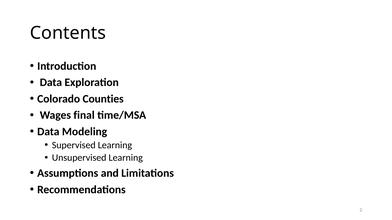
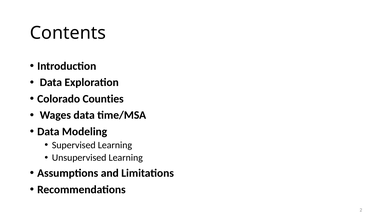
Wages final: final -> data (84, 115)
